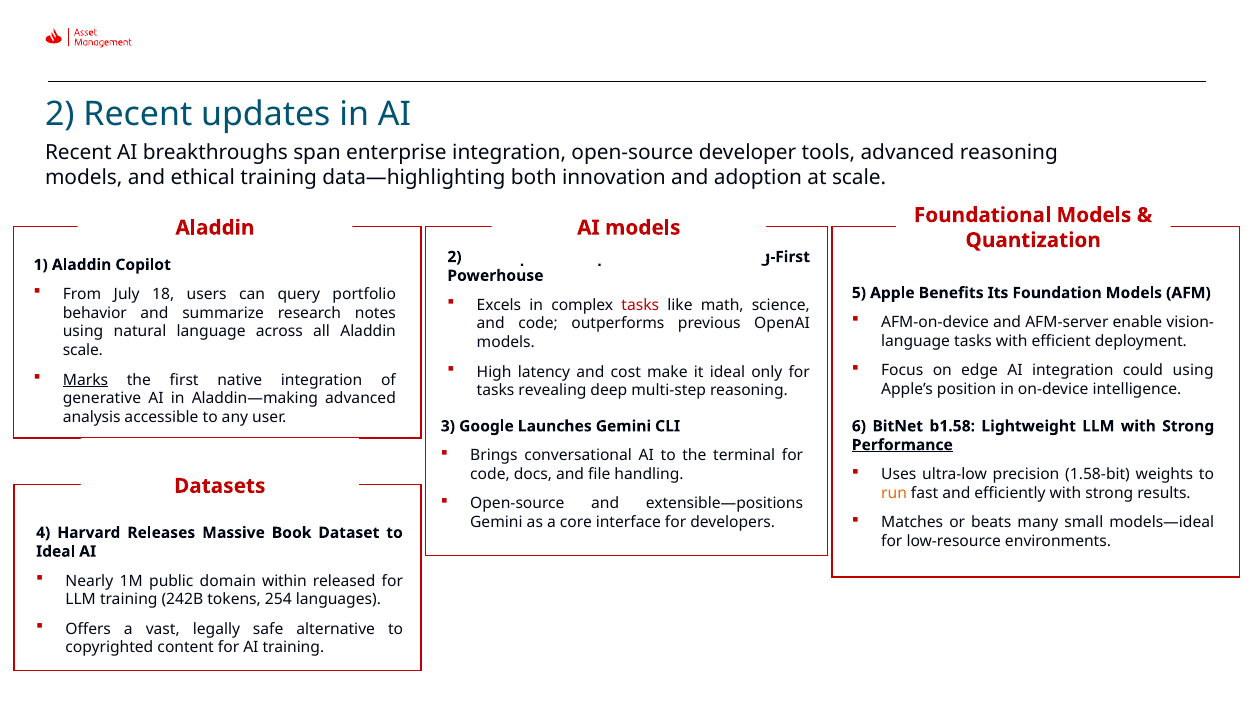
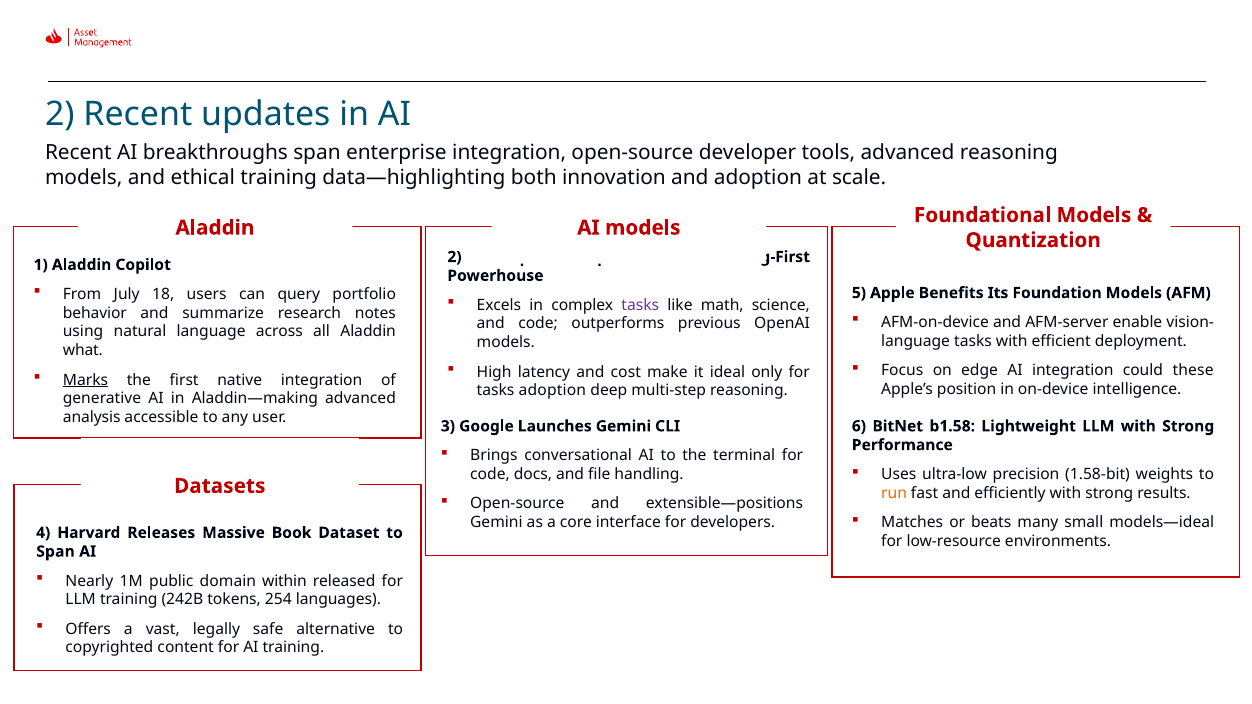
tasks colour: red -> purple (640, 305)
scale: scale -> what (83, 351)
could using: using -> these (1193, 371)
tasks revealing: revealing -> adoption (552, 391)
Performance underline: present -> none (902, 445)
Ideal: Ideal -> Span (56, 552)
